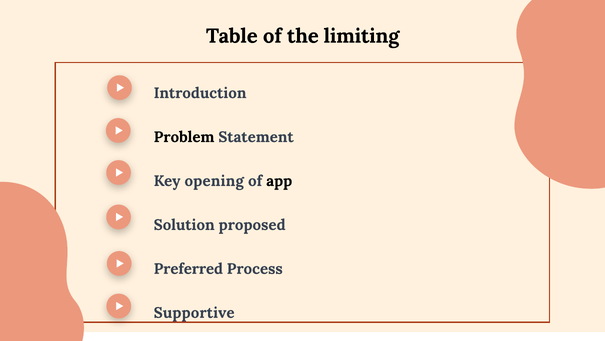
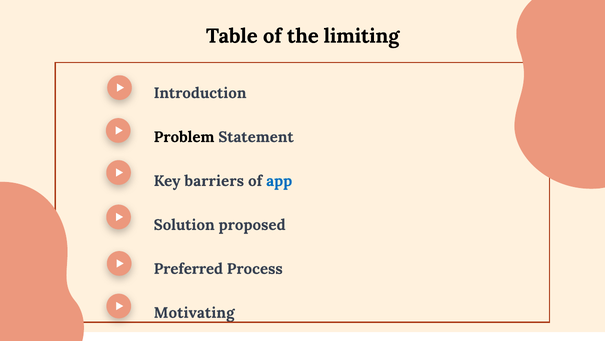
opening: opening -> barriers (214, 181)
app colour: black -> blue (279, 181)
Supportive: Supportive -> Motivating (194, 312)
